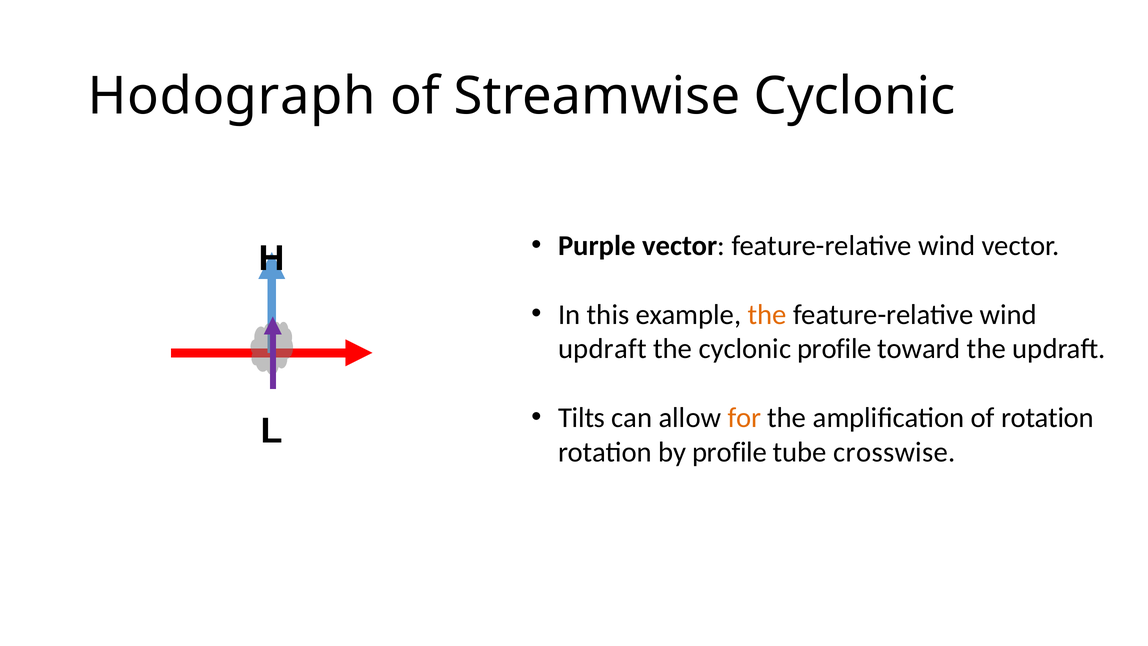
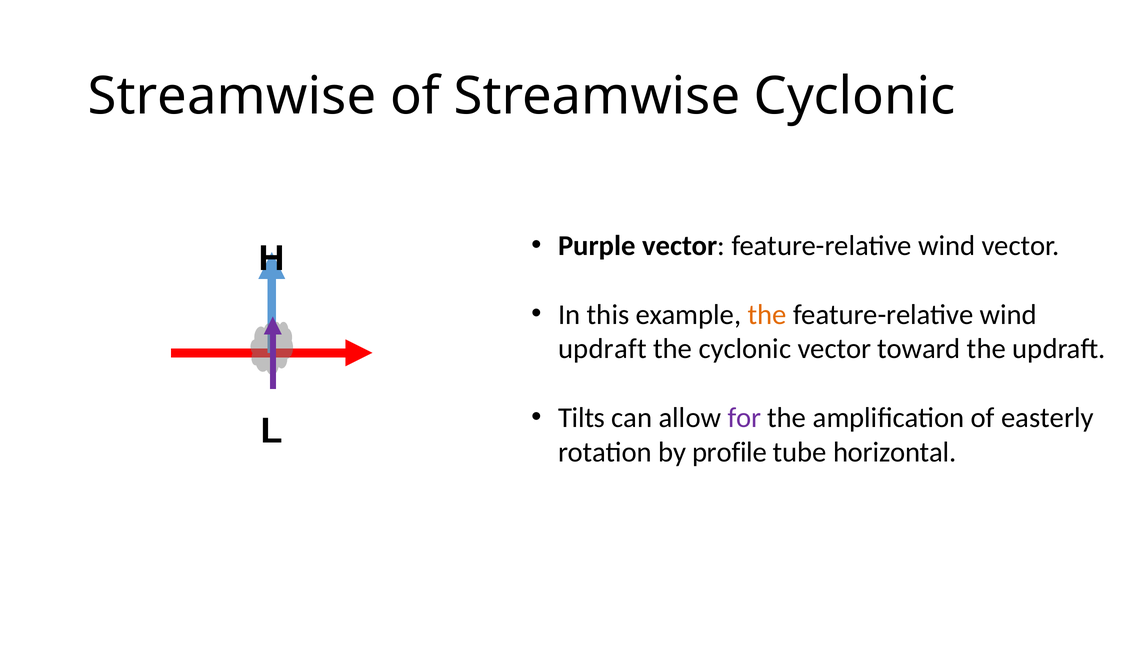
Hodograph: Hodograph -> Streamwise (232, 96)
cyclonic profile: profile -> vector (834, 349)
for colour: orange -> purple (744, 418)
of rotation: rotation -> easterly (1047, 418)
crosswise: crosswise -> horizontal (895, 452)
